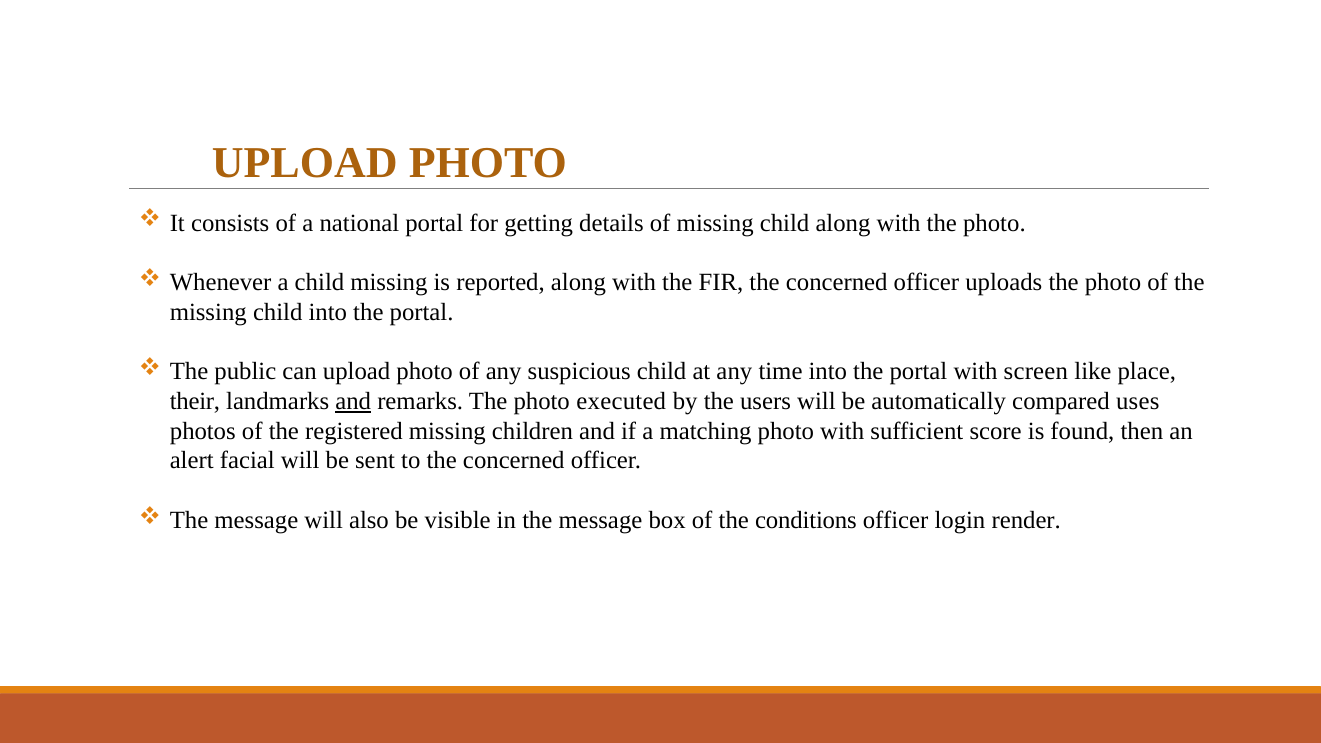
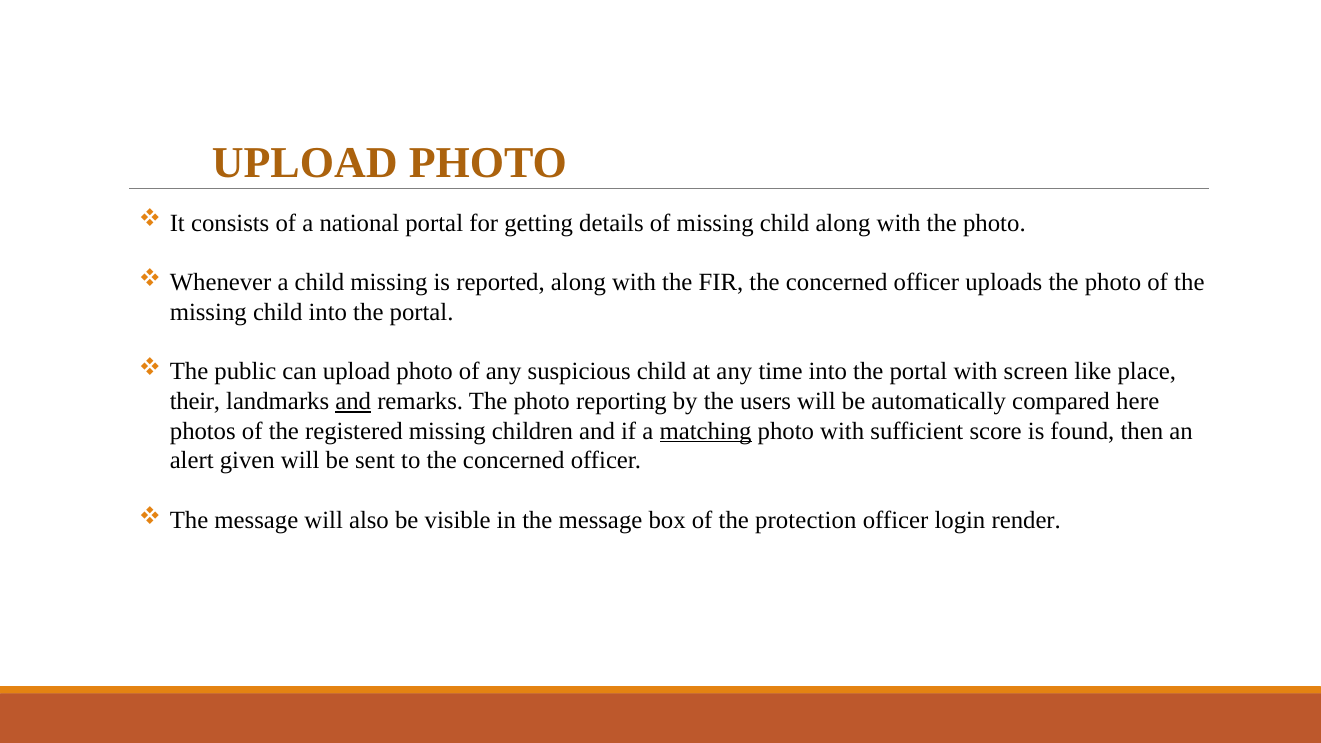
executed: executed -> reporting (621, 401)
uses: uses -> here (1138, 401)
matching underline: none -> present (706, 431)
facial: facial -> given (247, 461)
conditions: conditions -> protection (806, 520)
